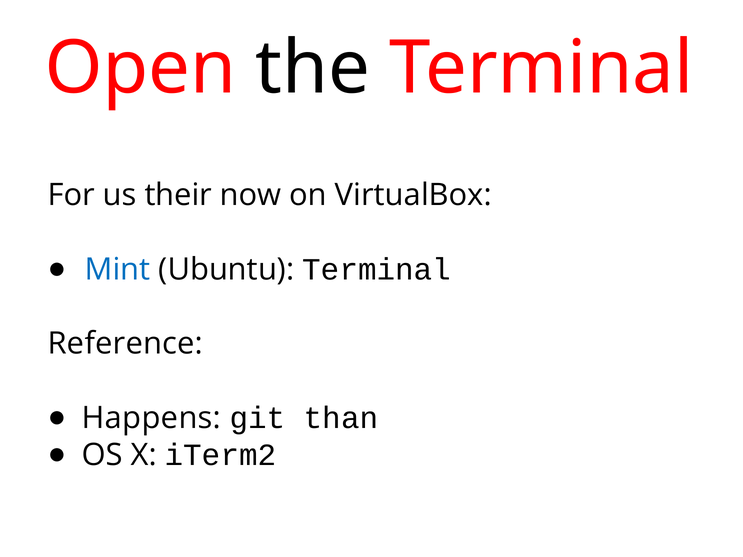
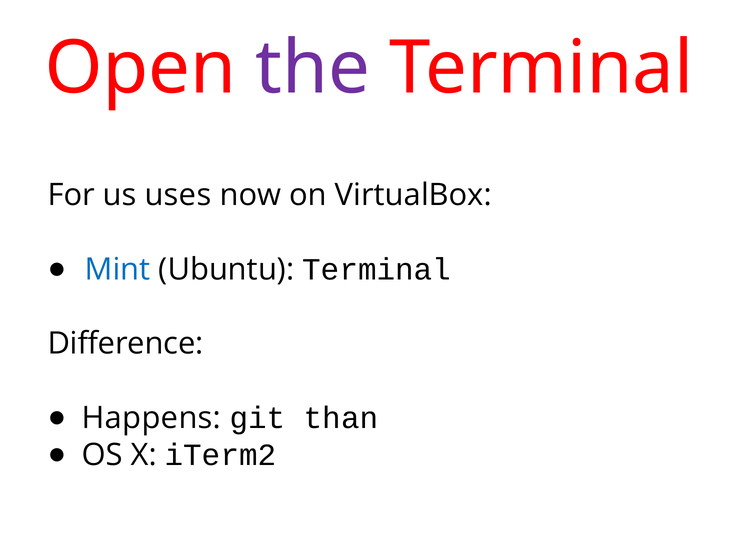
the colour: black -> purple (313, 68)
their: their -> uses (178, 195)
Reference: Reference -> Difference (125, 344)
